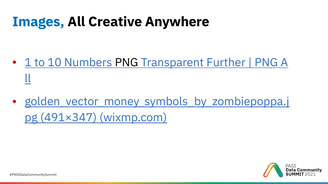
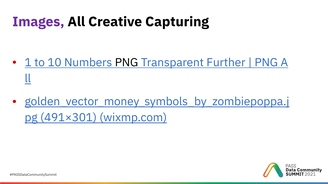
Images colour: blue -> purple (38, 22)
Anywhere: Anywhere -> Capturing (177, 22)
491×347: 491×347 -> 491×301 (68, 118)
